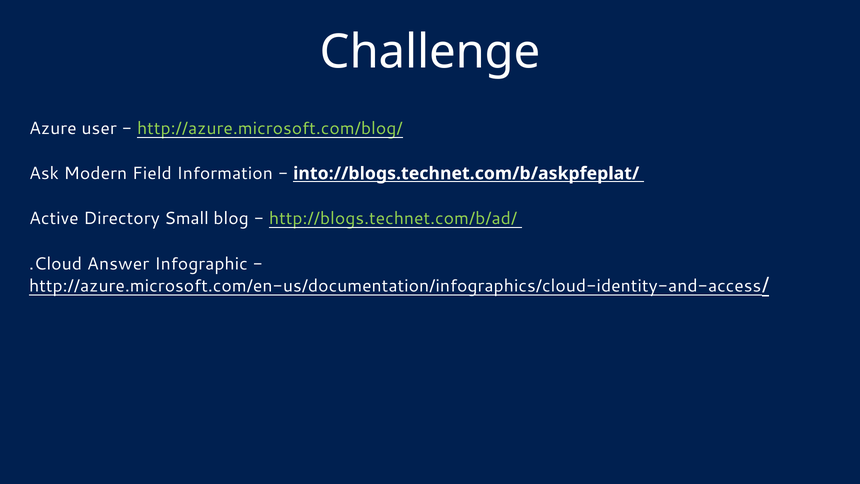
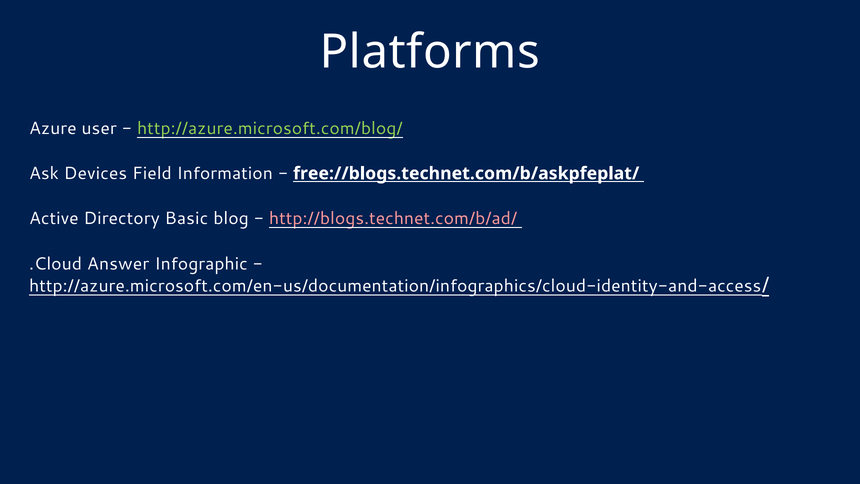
Challenge: Challenge -> Platforms (430, 52)
Modern: Modern -> Devices (95, 173)
into://blogs.technet.com/b/askpfeplat/: into://blogs.technet.com/b/askpfeplat/ -> free://blogs.technet.com/b/askpfeplat/ (466, 173)
Small: Small -> Basic (186, 218)
http://blogs.technet.com/b/ad/ colour: light green -> pink (393, 218)
